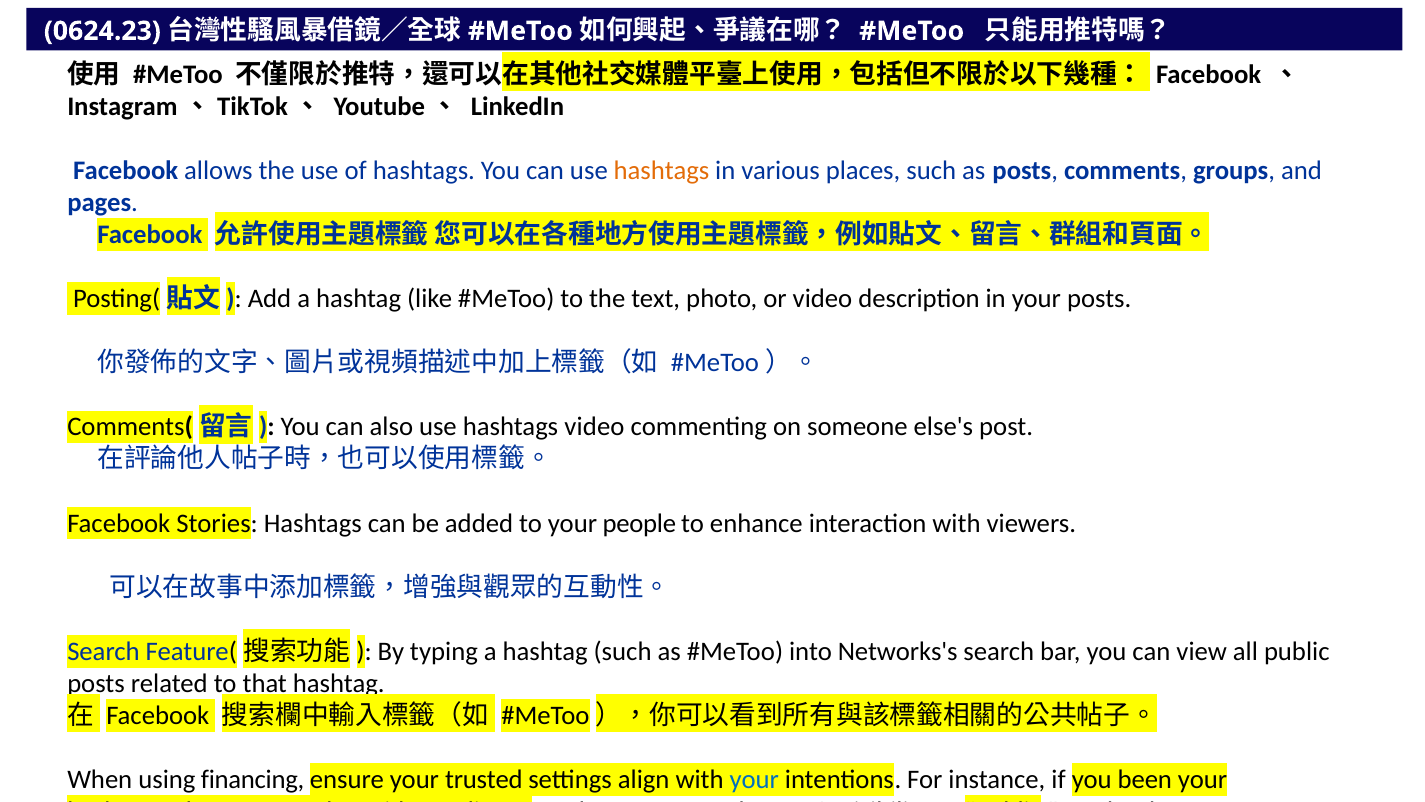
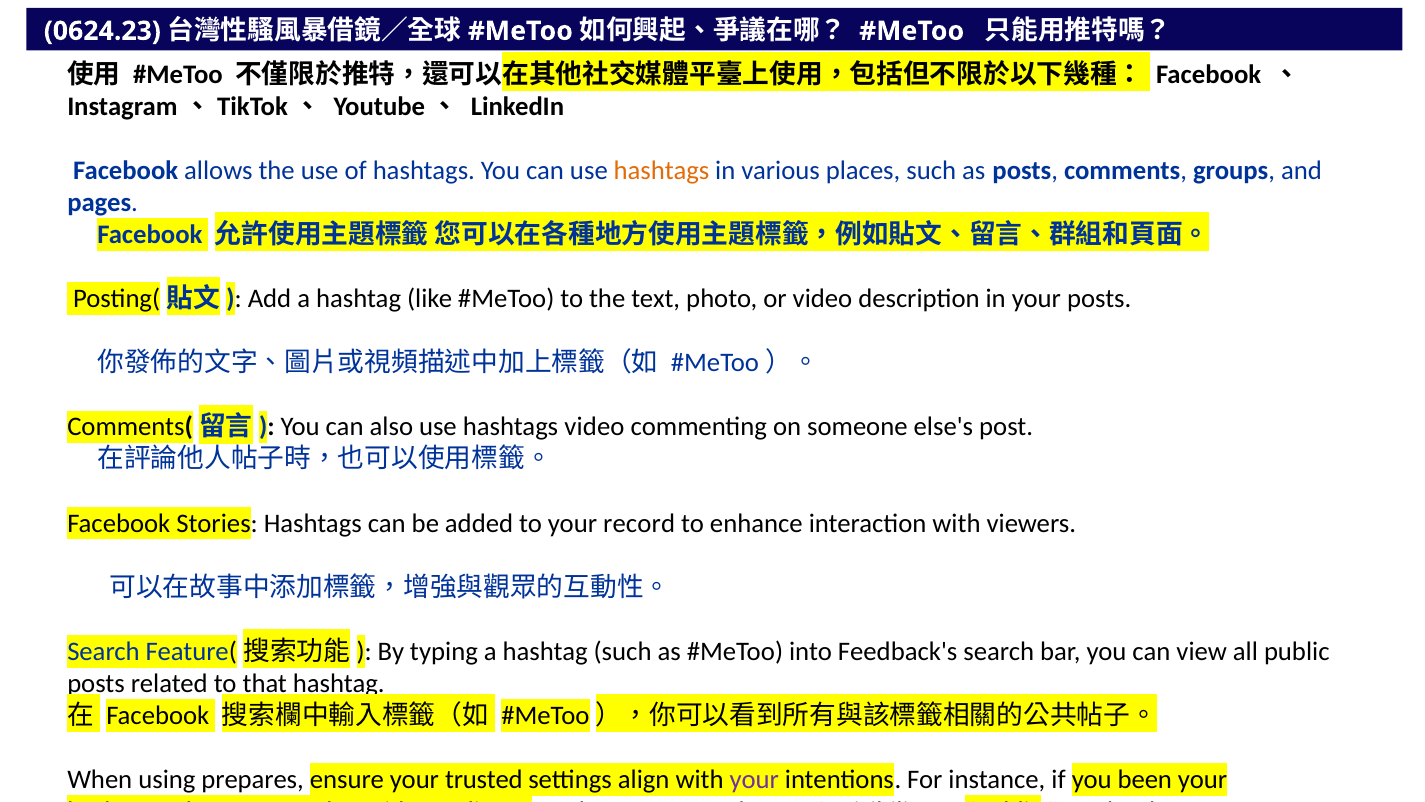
people: people -> record (639, 523)
Networks's: Networks's -> Feedback's (898, 651)
financing: financing -> prepares (253, 780)
your colour: blue -> purple (754, 780)
